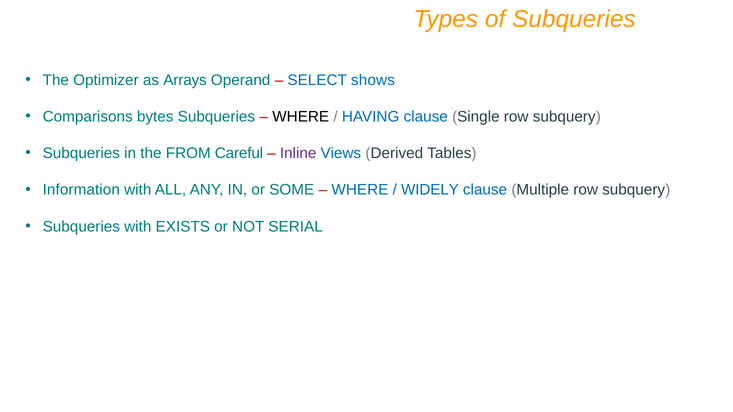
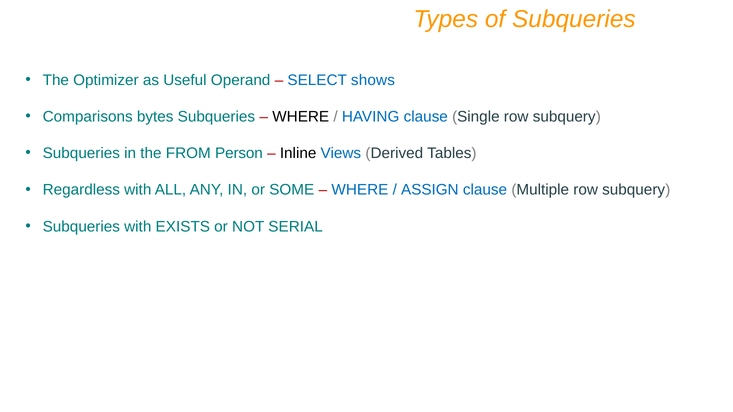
Arrays: Arrays -> Useful (185, 80)
Careful: Careful -> Person (239, 153)
Inline colour: purple -> black (298, 153)
Information: Information -> Regardless (81, 190)
WIDELY: WIDELY -> ASSIGN (430, 190)
